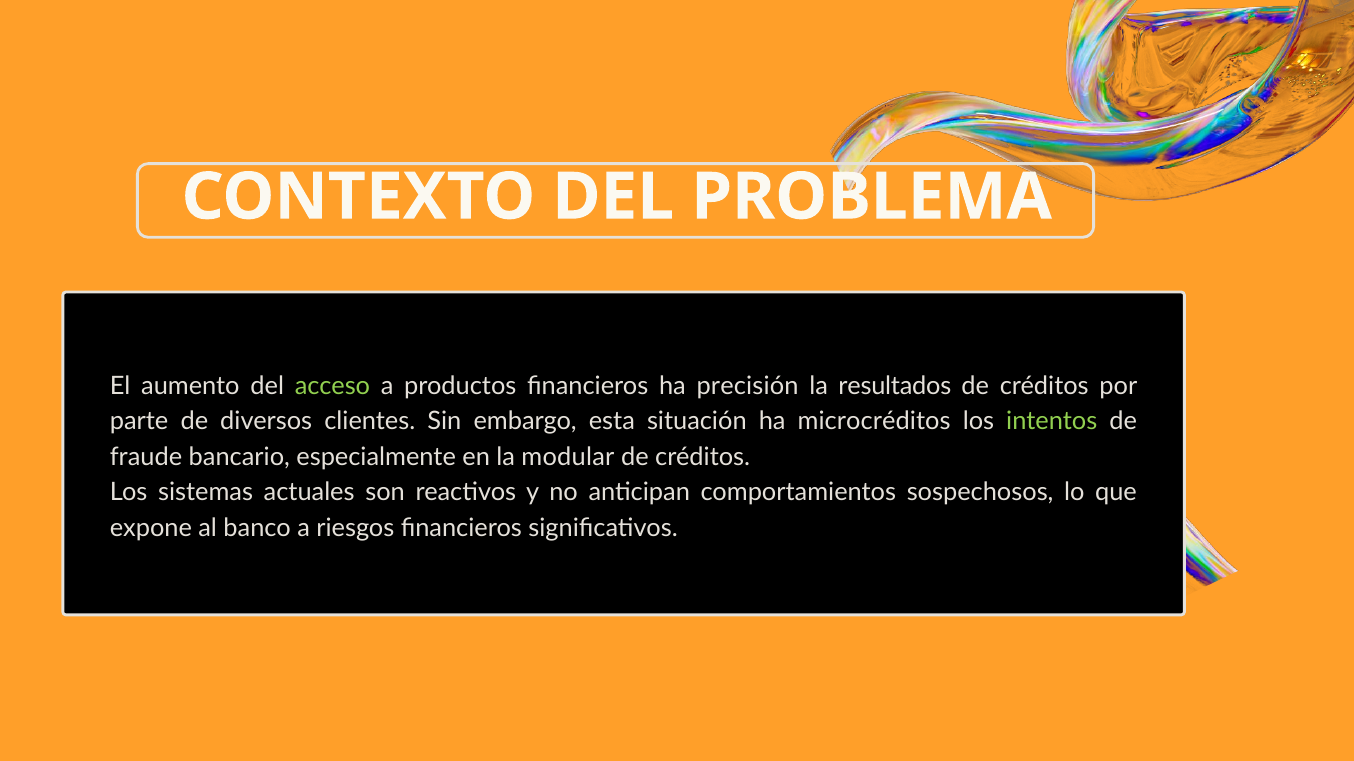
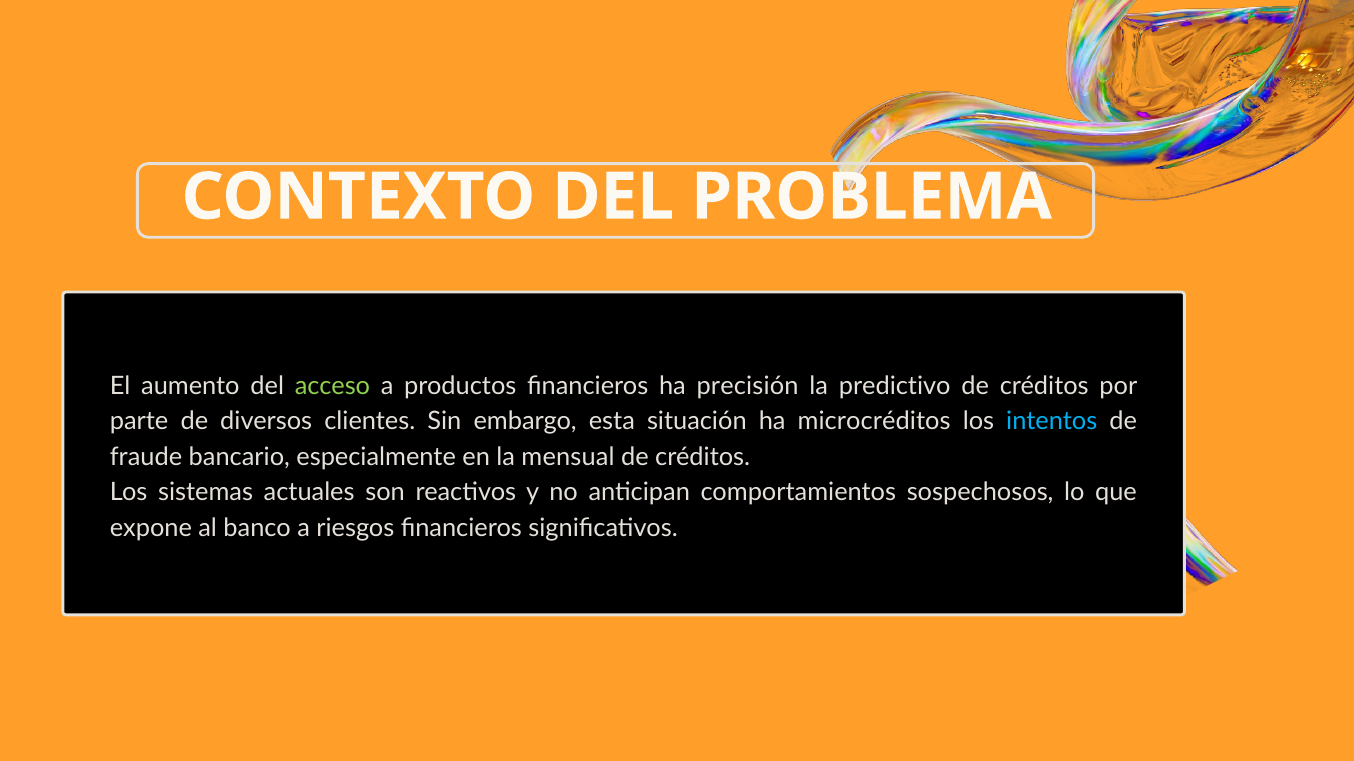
resultados: resultados -> predictivo (895, 386)
intentos colour: light green -> light blue (1052, 422)
modular: modular -> mensual (568, 457)
